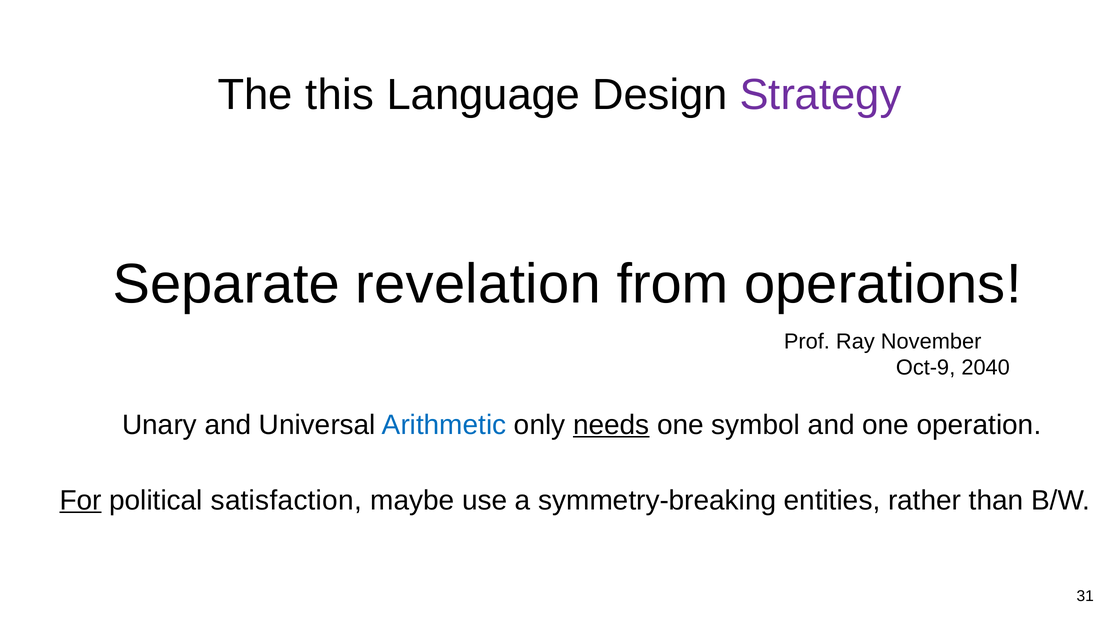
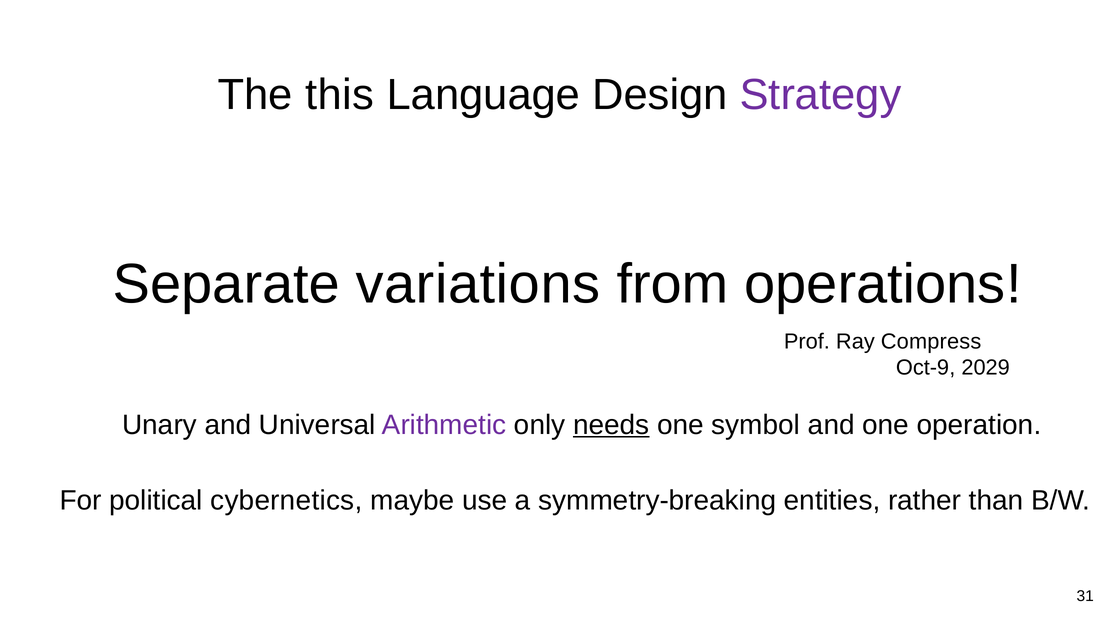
revelation: revelation -> variations (478, 284)
November: November -> Compress (931, 341)
2040: 2040 -> 2029 (986, 368)
Arithmetic colour: blue -> purple (444, 425)
For underline: present -> none (81, 500)
satisfaction: satisfaction -> cybernetics (286, 500)
